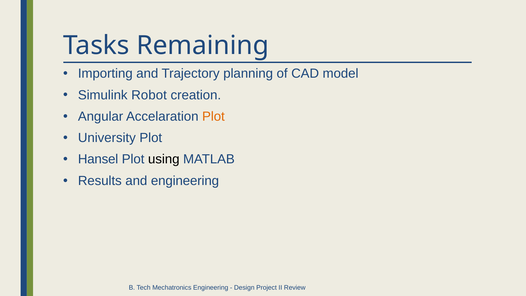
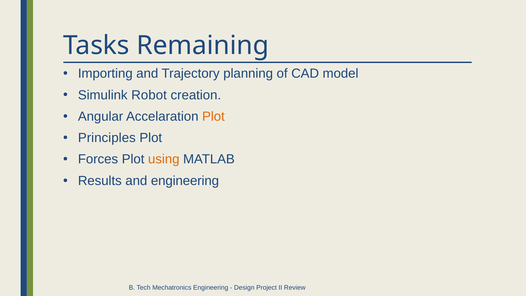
University: University -> Principles (107, 138)
Hansel: Hansel -> Forces (98, 159)
using colour: black -> orange (164, 159)
